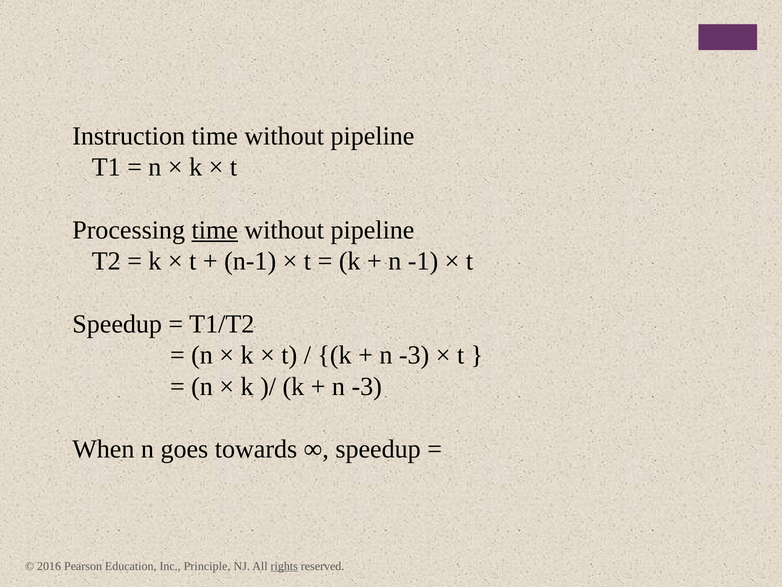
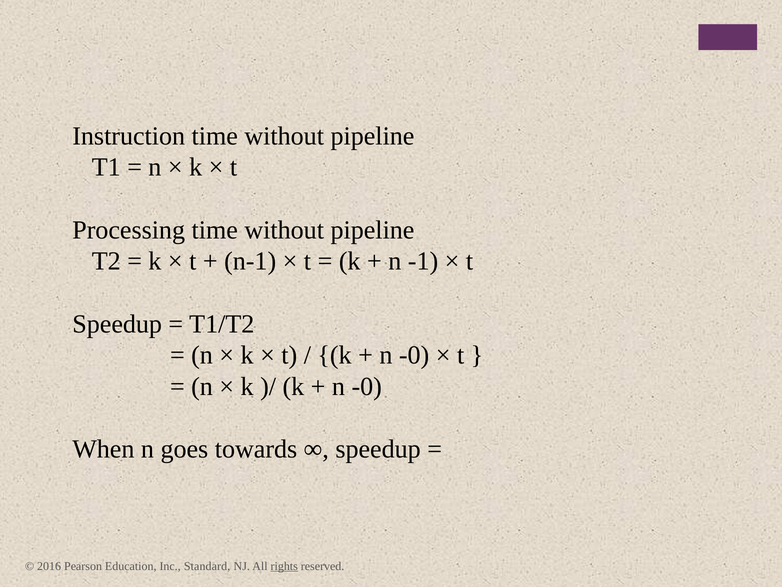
time underline: present -> none (215, 230)
-3: -3 -> -0 (414, 355)
-3: -3 -> -0 (367, 386)
Principle: Principle -> Standard (207, 566)
